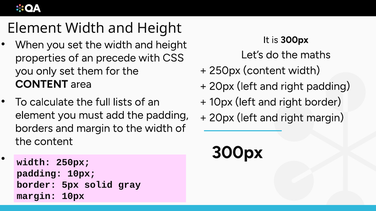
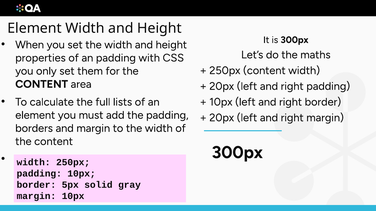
an precede: precede -> padding (116, 58)
